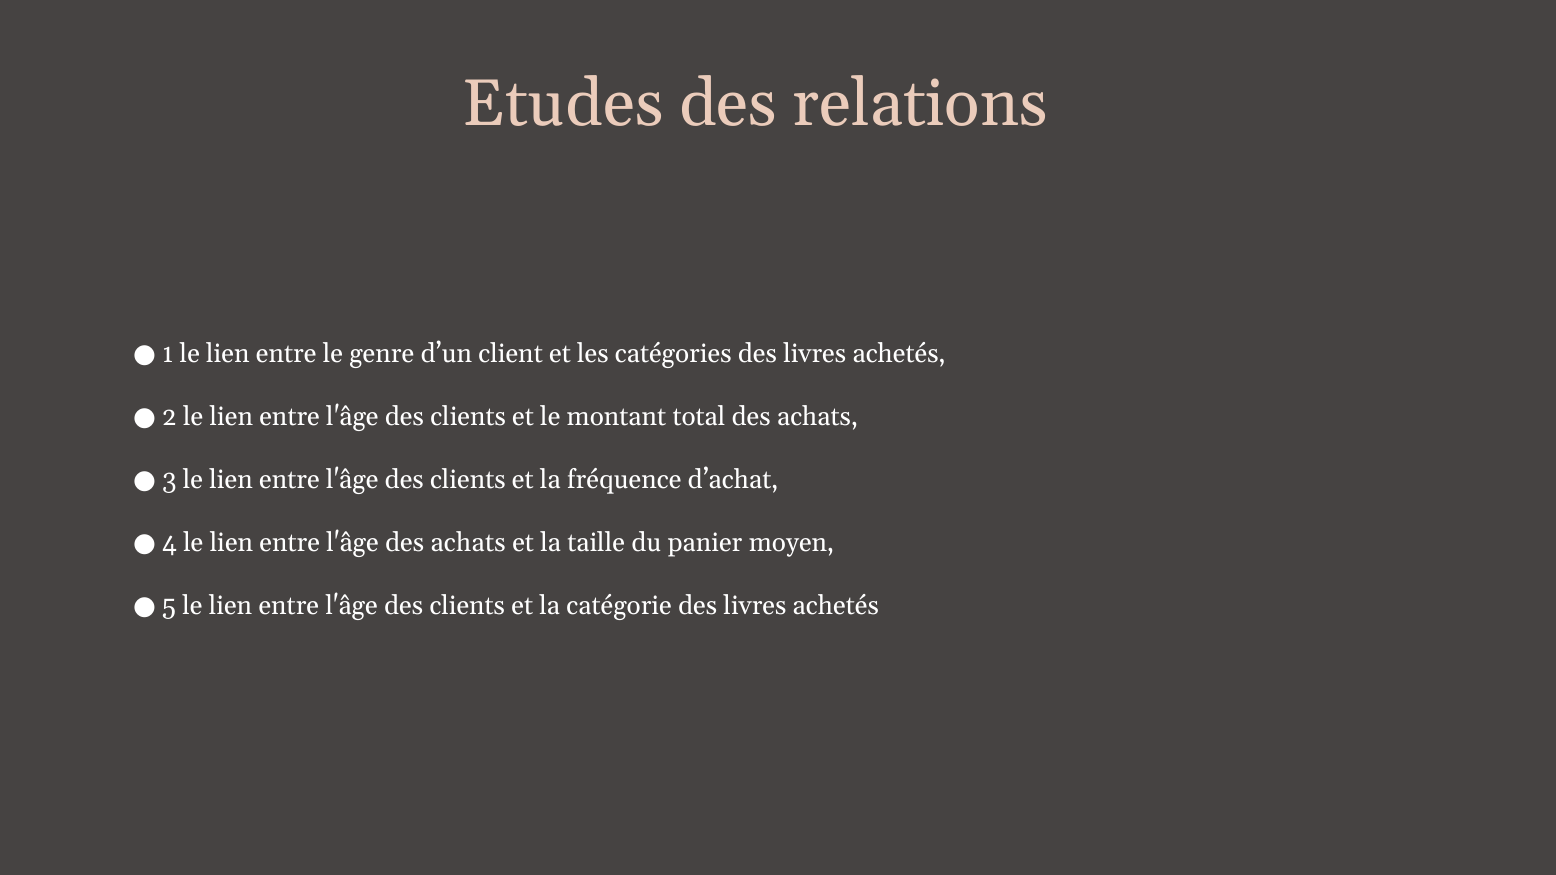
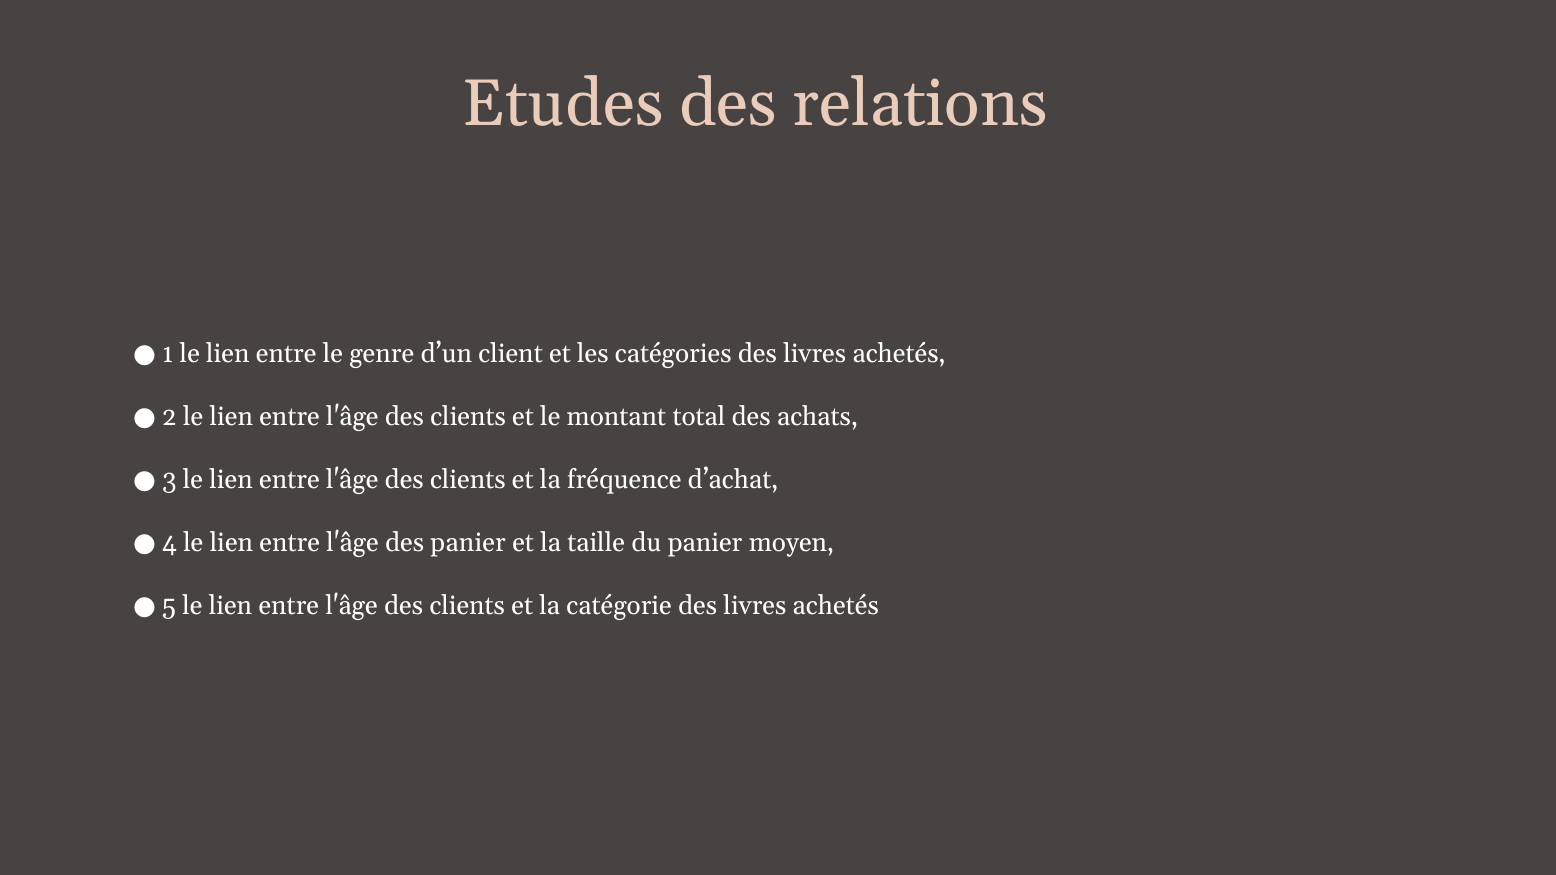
l'âge des achats: achats -> panier (468, 543)
